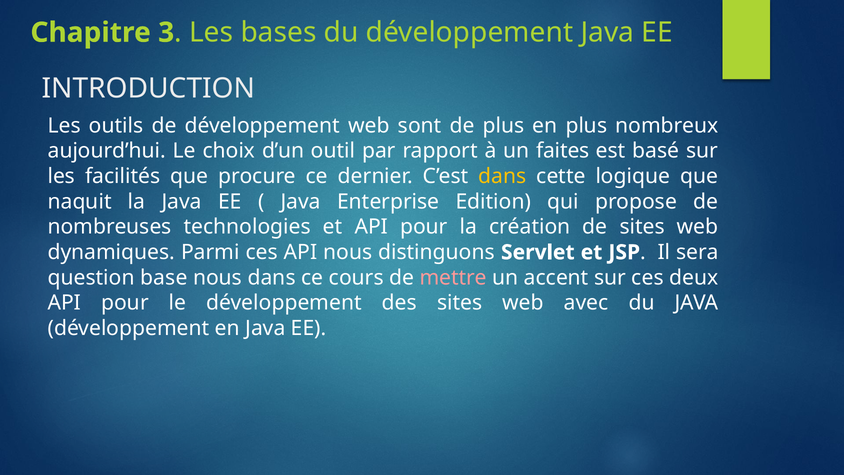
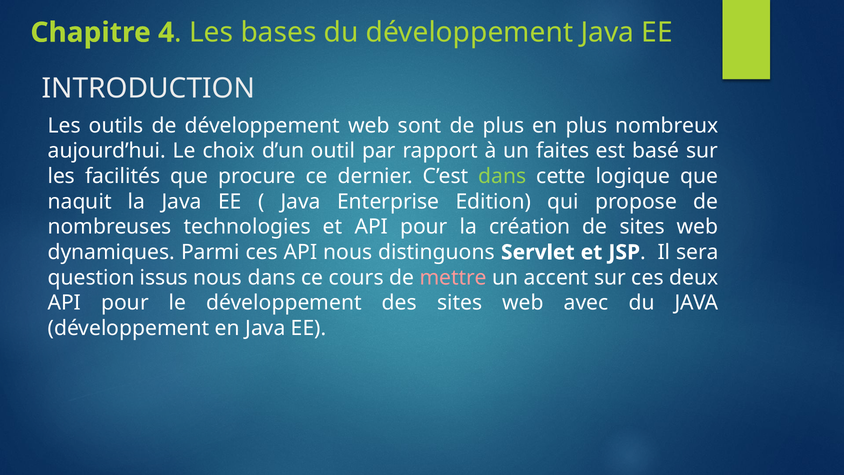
3: 3 -> 4 (166, 33)
dans colour: yellow -> light green (502, 176)
base: base -> issus (164, 278)
